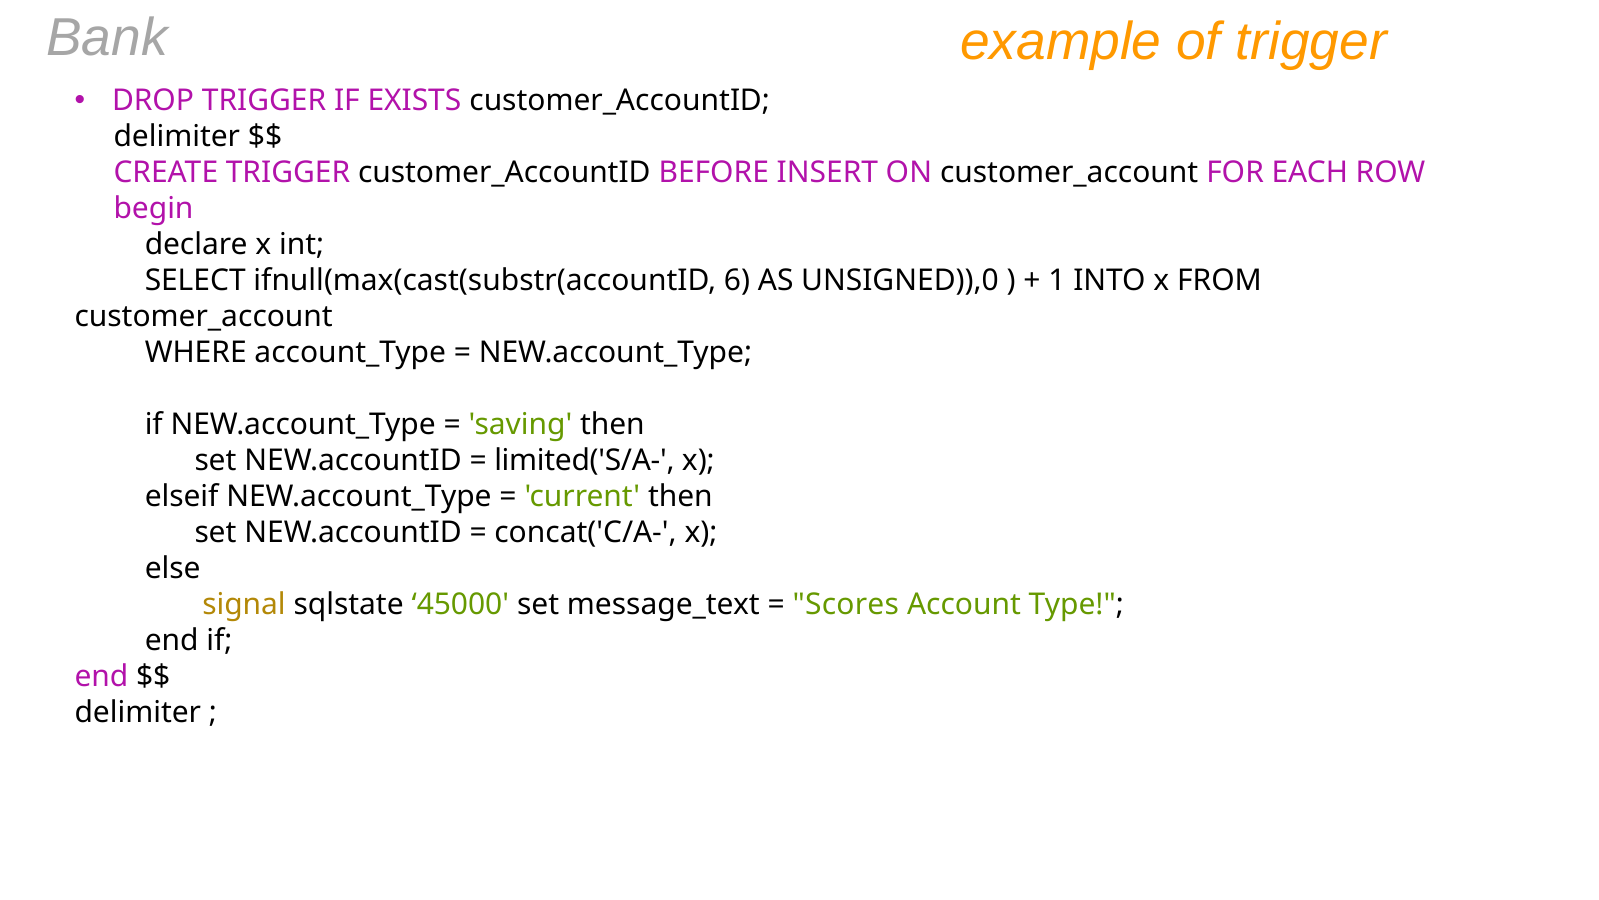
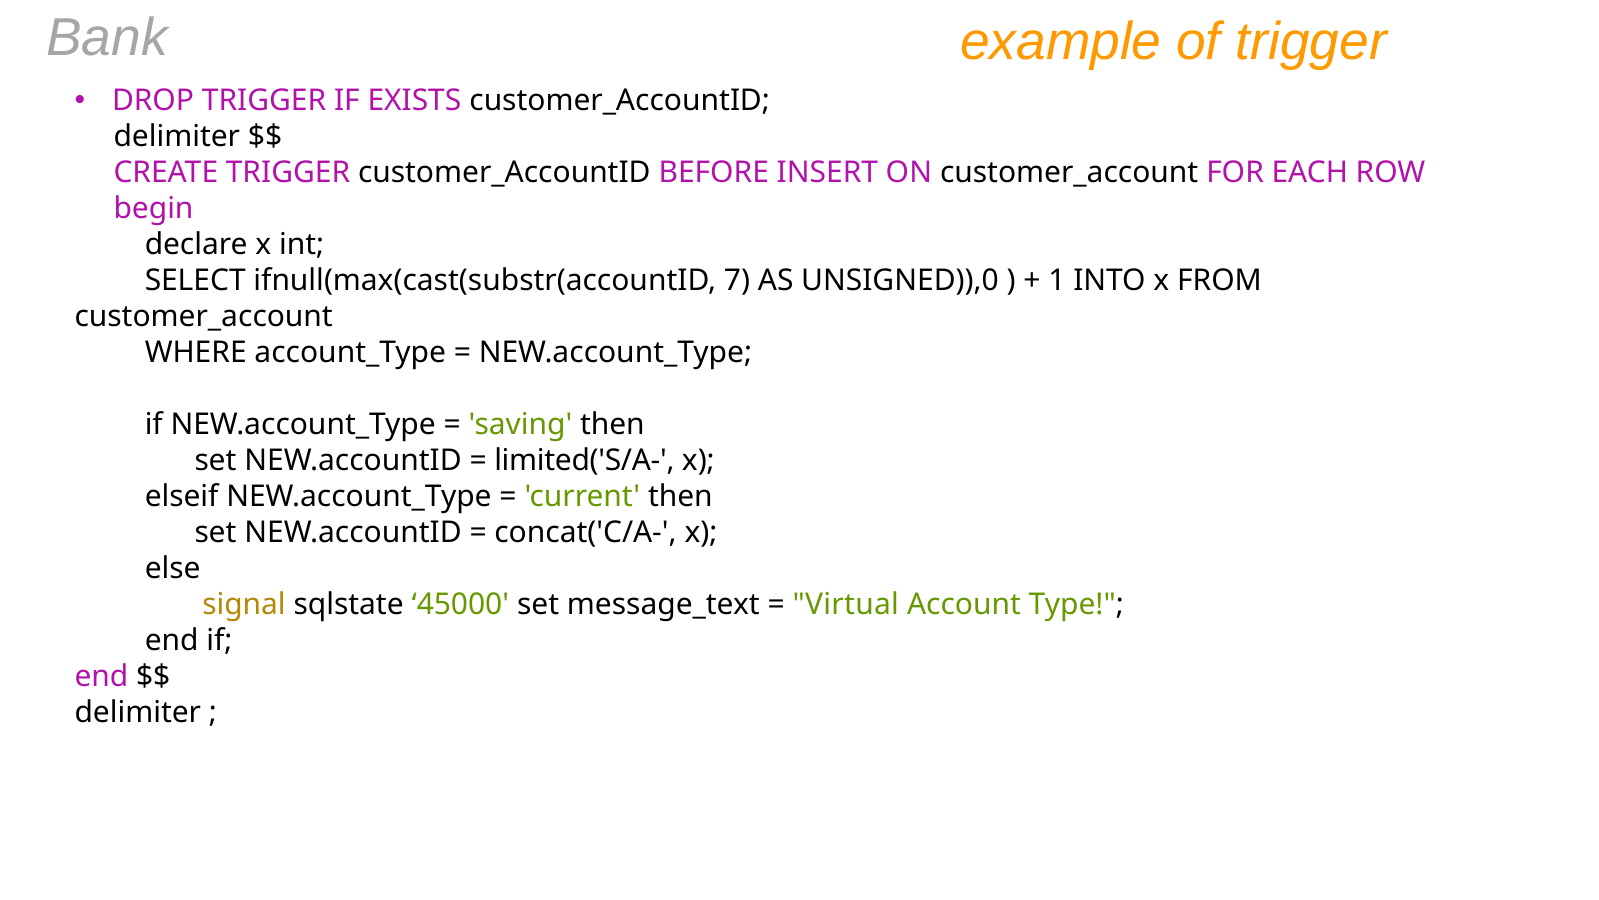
6: 6 -> 7 (737, 281)
Scores: Scores -> Virtual (846, 605)
